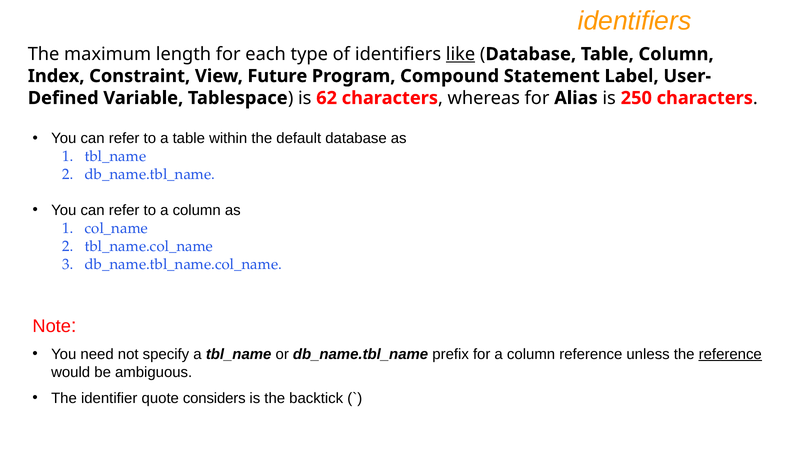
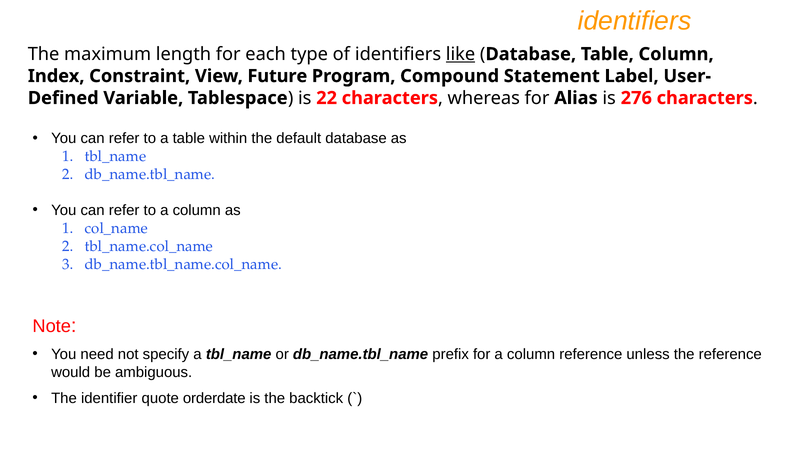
62: 62 -> 22 (327, 98)
250: 250 -> 276 (636, 98)
reference underline: present -> none (730, 354)
considers: considers -> orderdate (214, 397)
